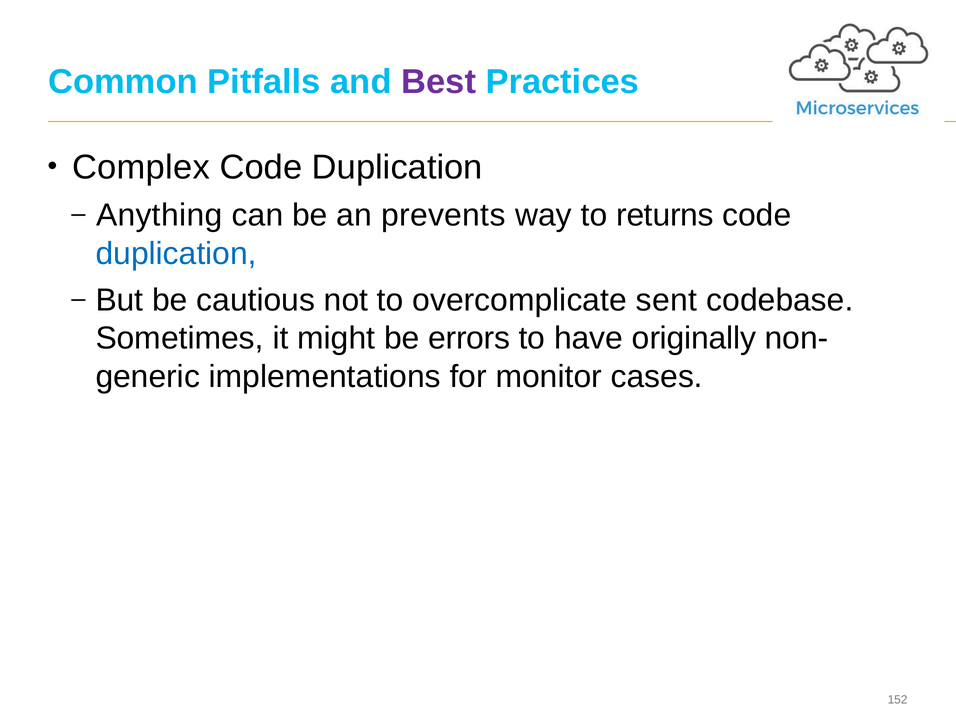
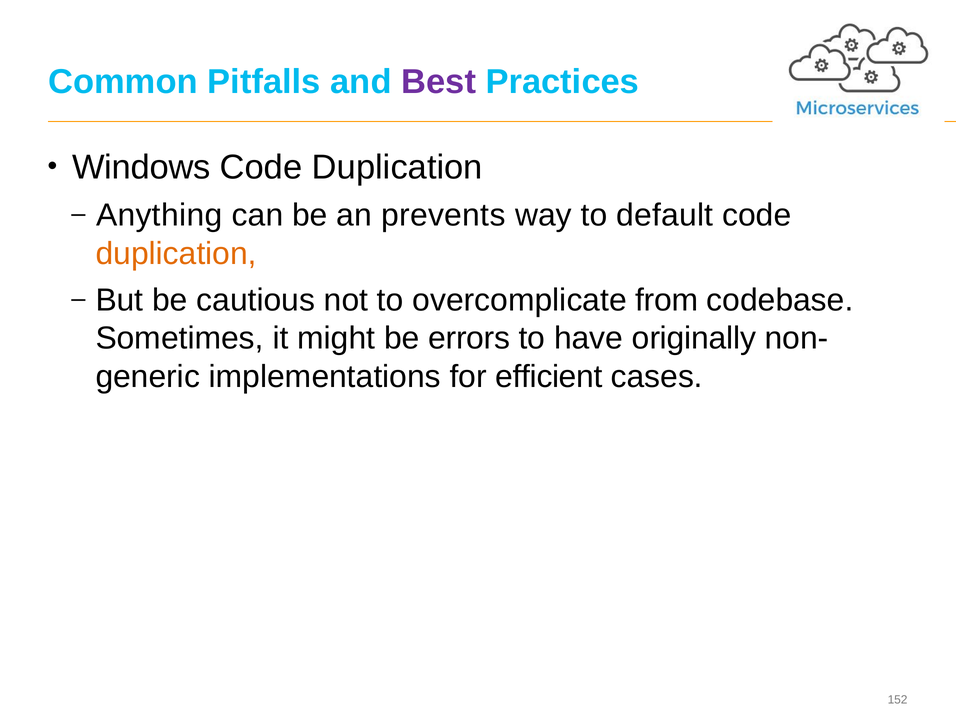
Complex: Complex -> Windows (141, 168)
returns: returns -> default (665, 215)
duplication colour: blue -> orange (176, 254)
sent: sent -> from (667, 300)
monitor: monitor -> efficient (549, 377)
